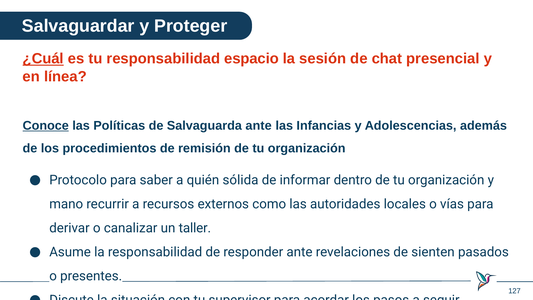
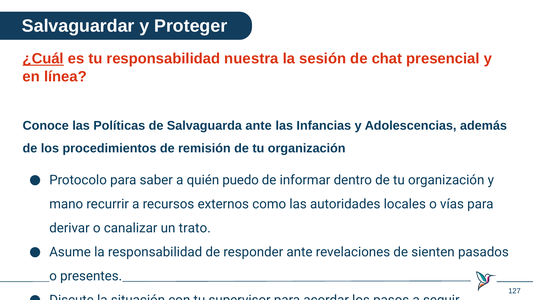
espacio: espacio -> nuestra (251, 59)
Conoce underline: present -> none (46, 126)
sólida: sólida -> puedo (241, 180)
taller: taller -> trato (195, 228)
